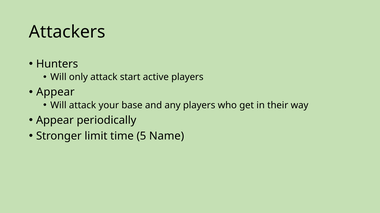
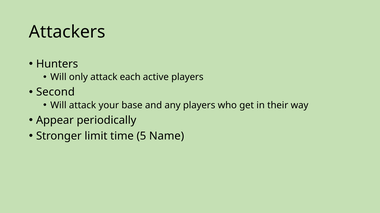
start: start -> each (130, 77)
Appear: Appear -> Second (55, 92)
